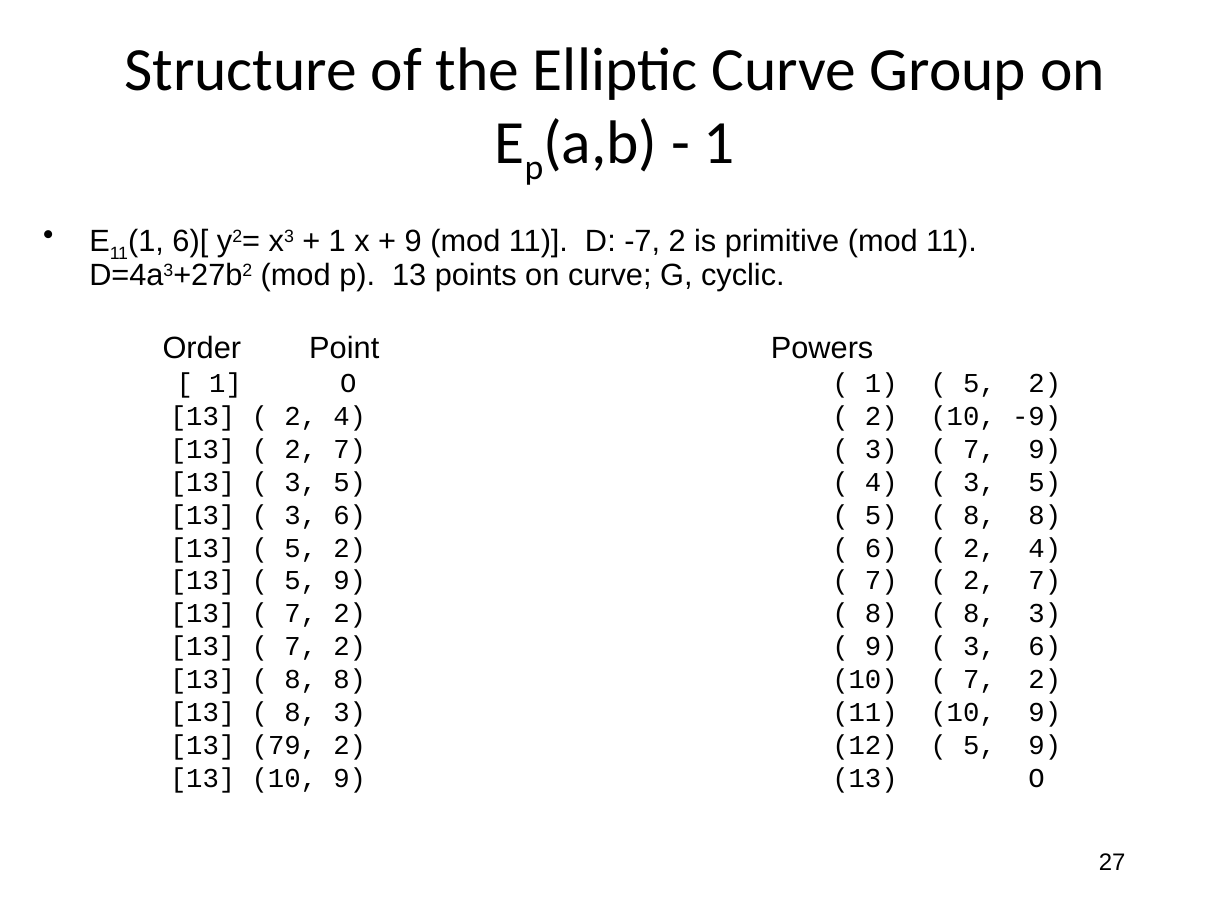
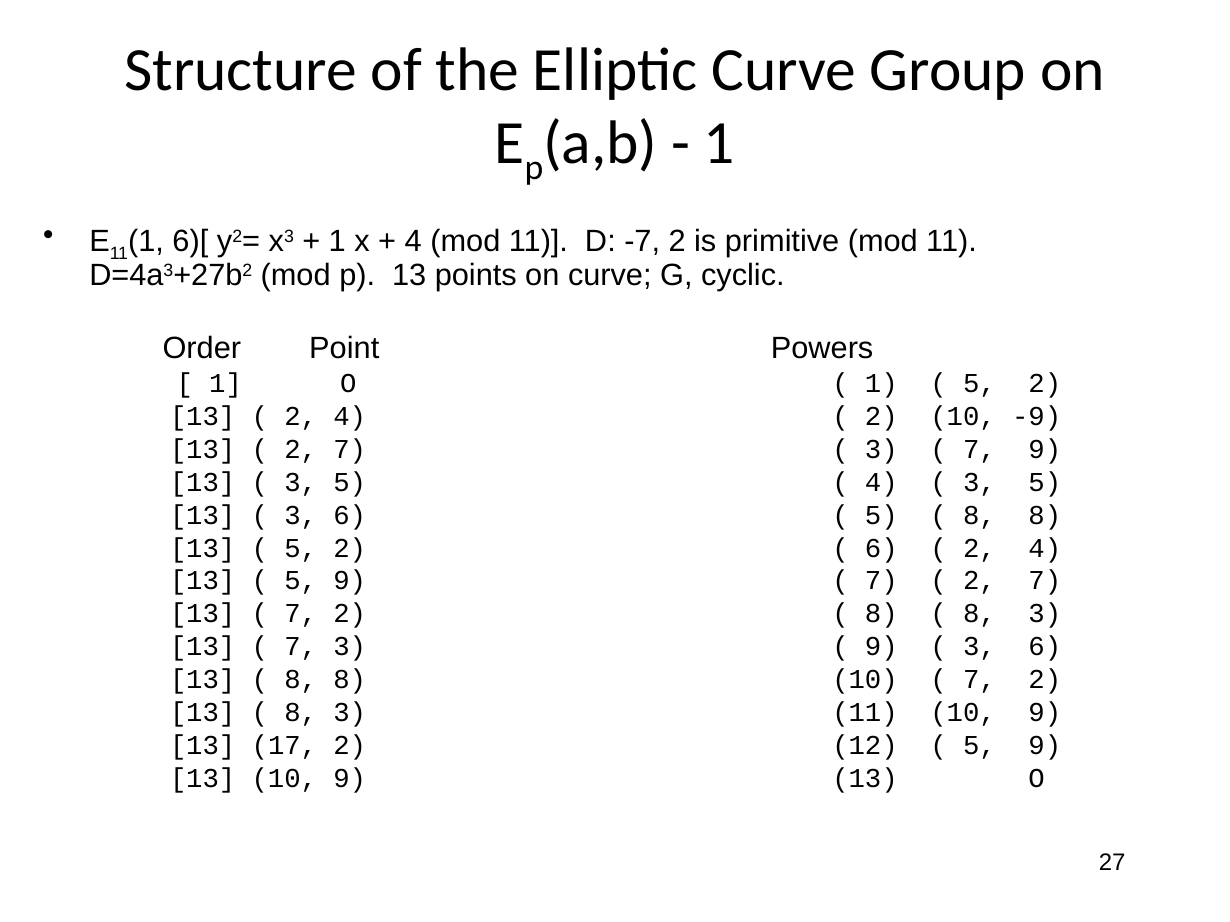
9: 9 -> 4 (413, 242)
2: 2 -> 3 (350, 647)
79: 79 -> 17 (284, 746)
